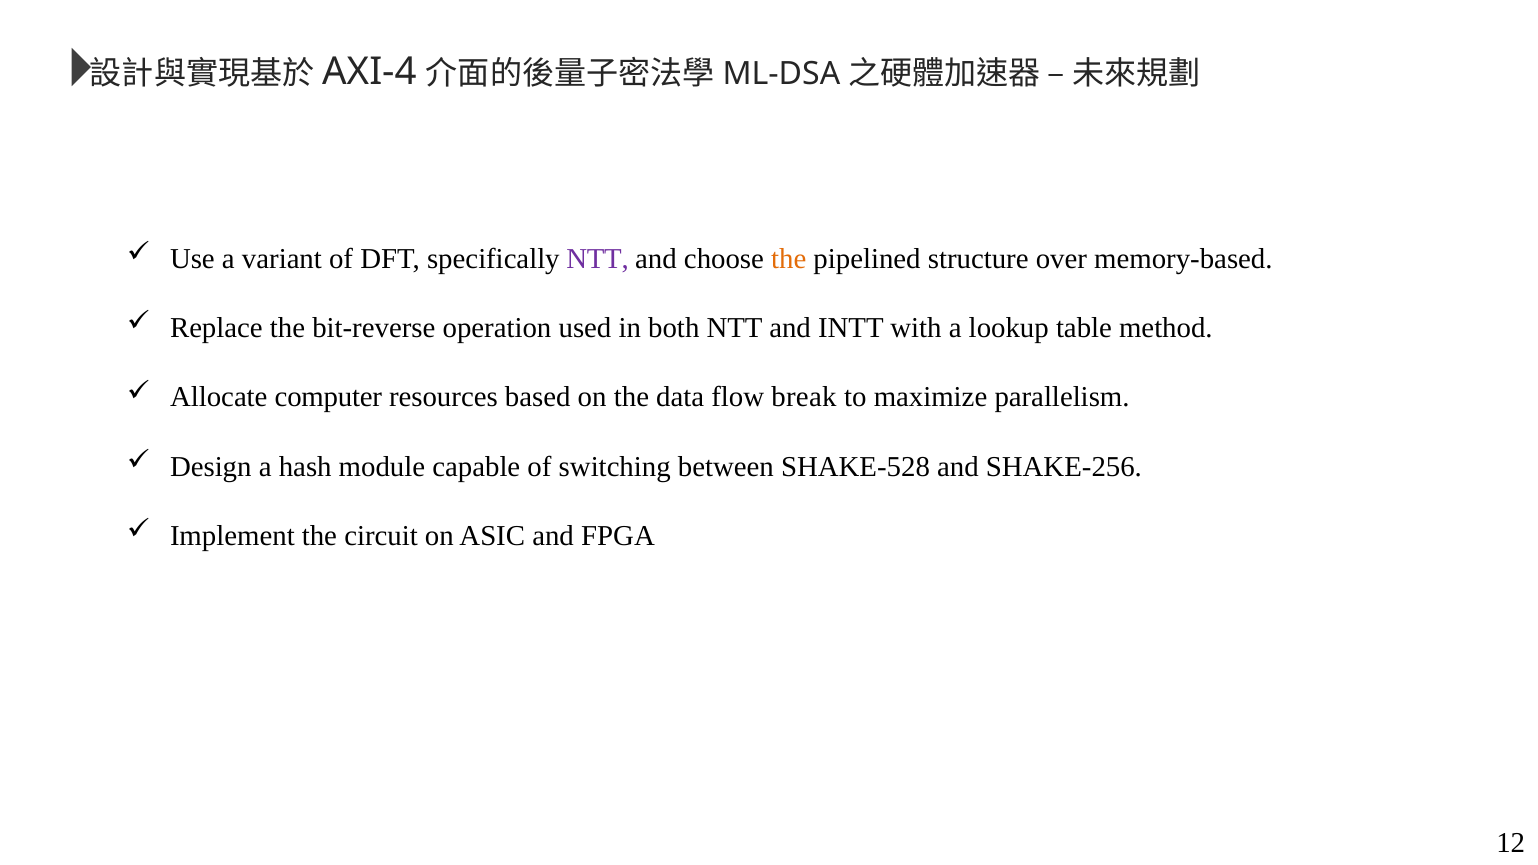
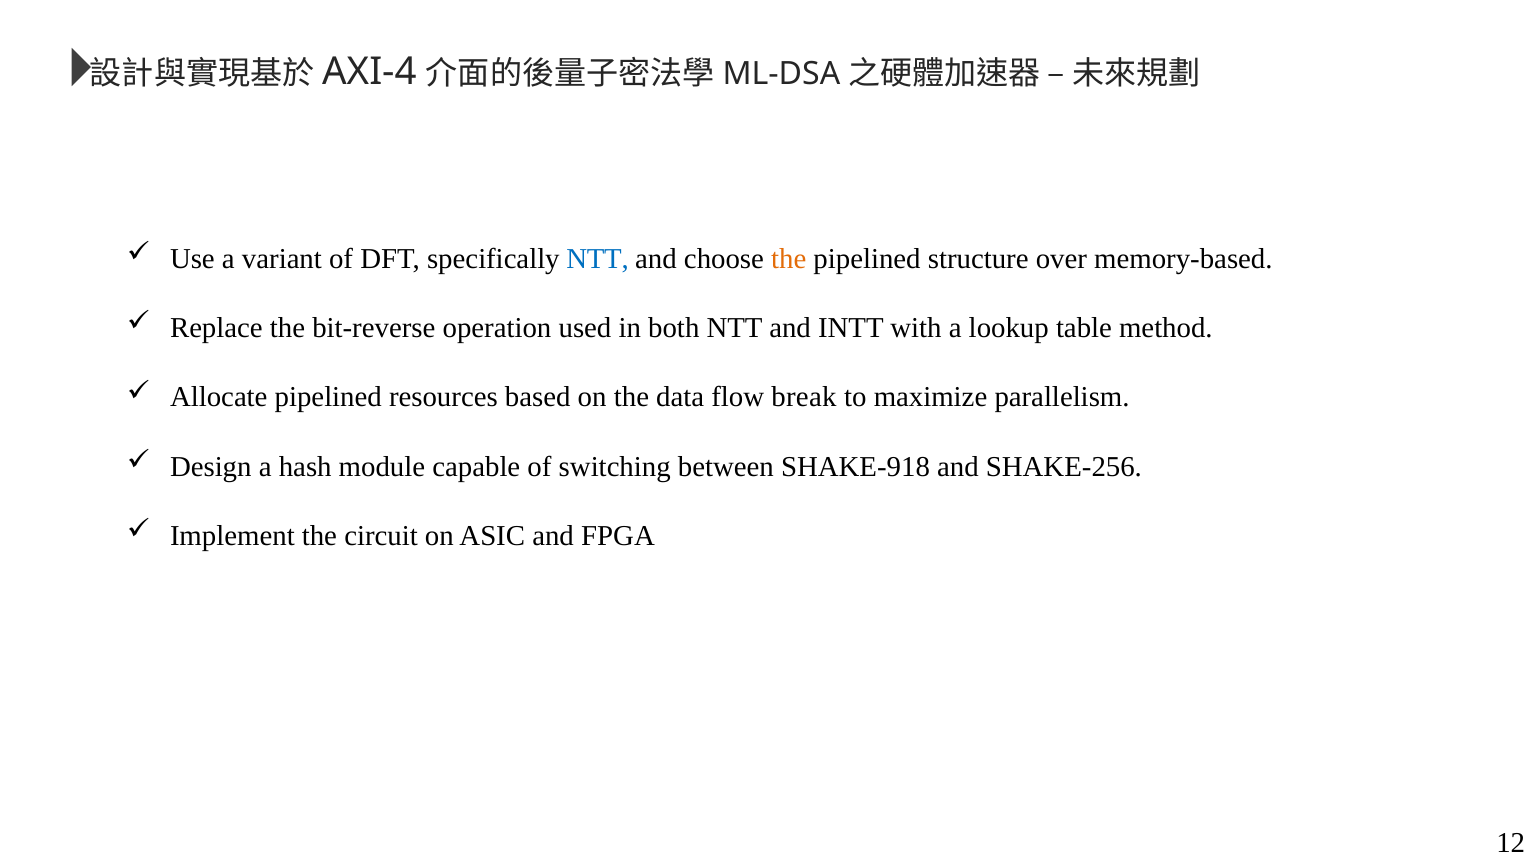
NTT colour: purple -> blue (598, 259)
Allocate computer: computer -> pipelined (328, 397)
SHAKE-528: SHAKE-528 -> SHAKE-918 (855, 467)
